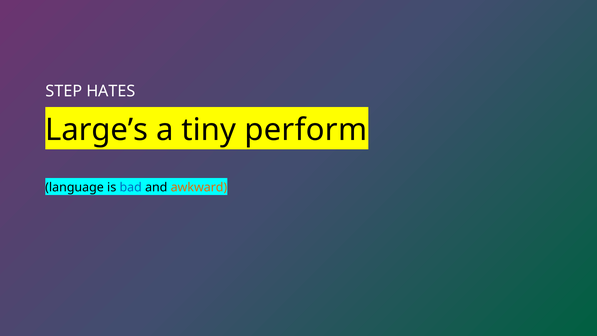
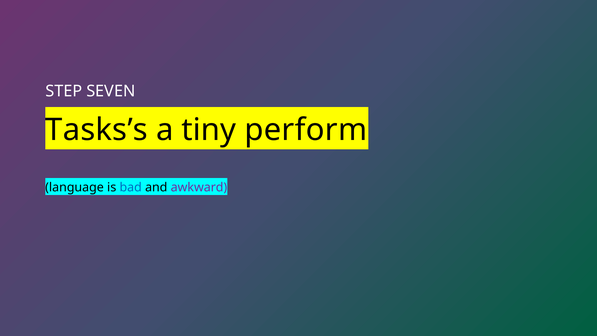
HATES: HATES -> SEVEN (111, 91)
Large’s: Large’s -> Tasks’s (97, 130)
awkward colour: orange -> purple (199, 187)
